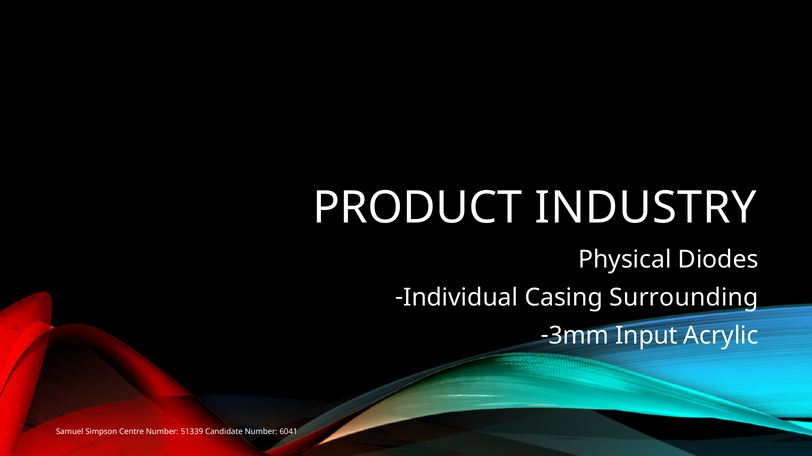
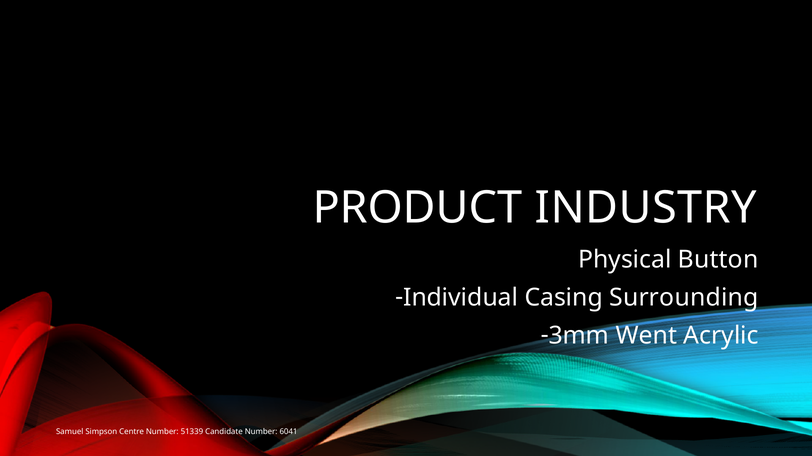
Diodes: Diodes -> Button (718, 260)
Input: Input -> Went (646, 336)
